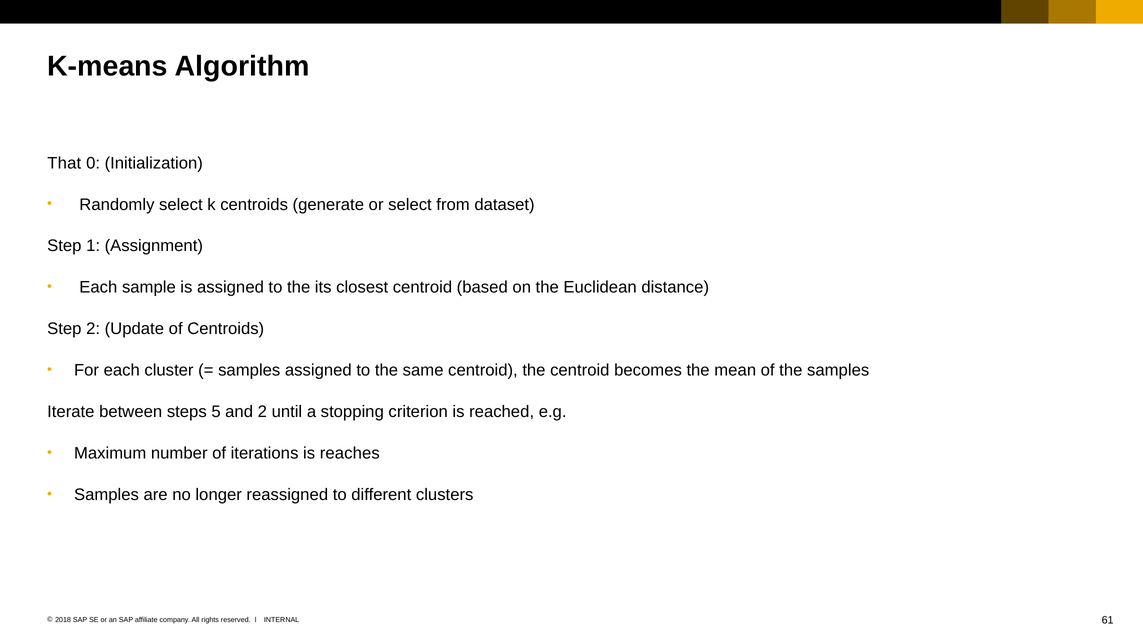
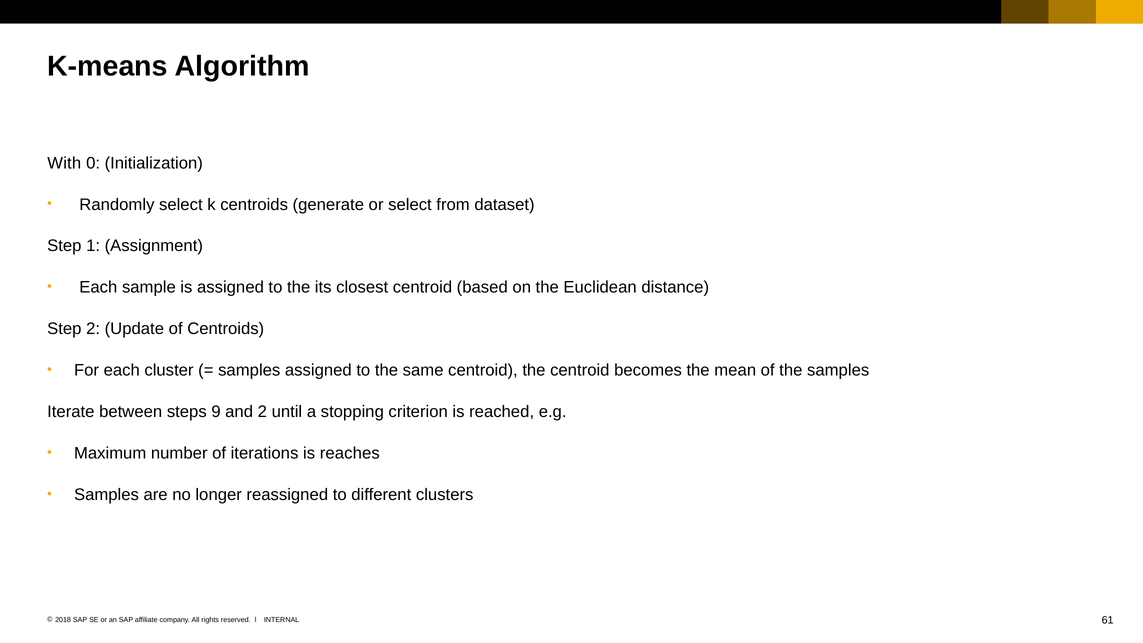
That: That -> With (64, 163)
5: 5 -> 9 (216, 412)
